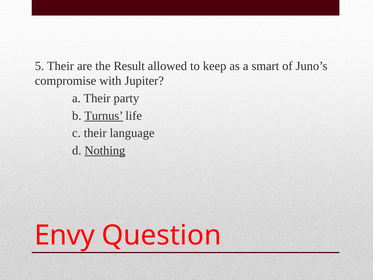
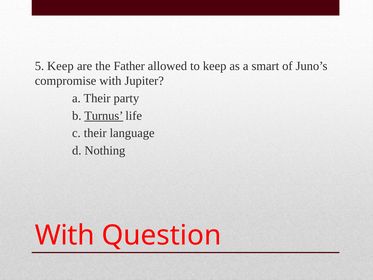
5 Their: Their -> Keep (60, 66)
Result: Result -> Father (129, 66)
Nothing underline: present -> none (105, 150)
Envy: Envy -> With (65, 235)
